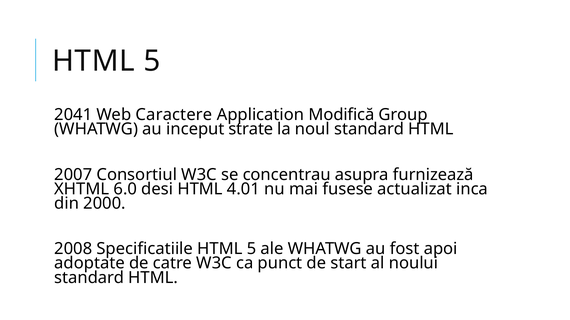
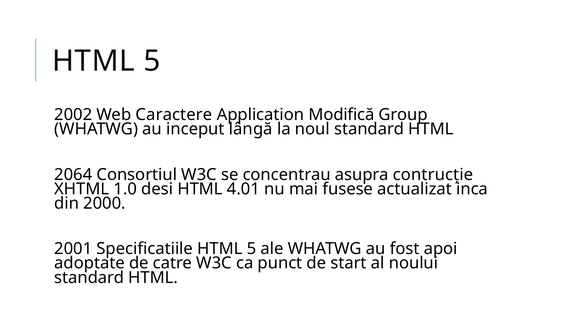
2041: 2041 -> 2002 (73, 115)
strate: strate -> lângă (251, 129)
2007: 2007 -> 2064 (73, 175)
furnizează: furnizează -> contrucție (433, 175)
6.0: 6.0 -> 1.0 (125, 189)
2008: 2008 -> 2001 (73, 249)
